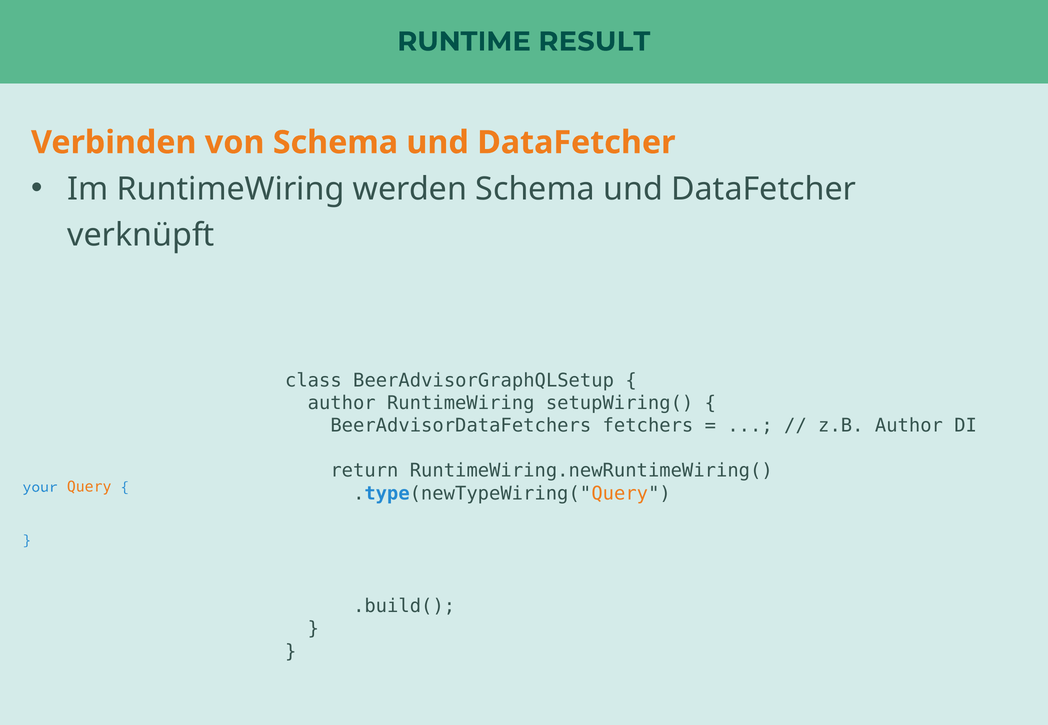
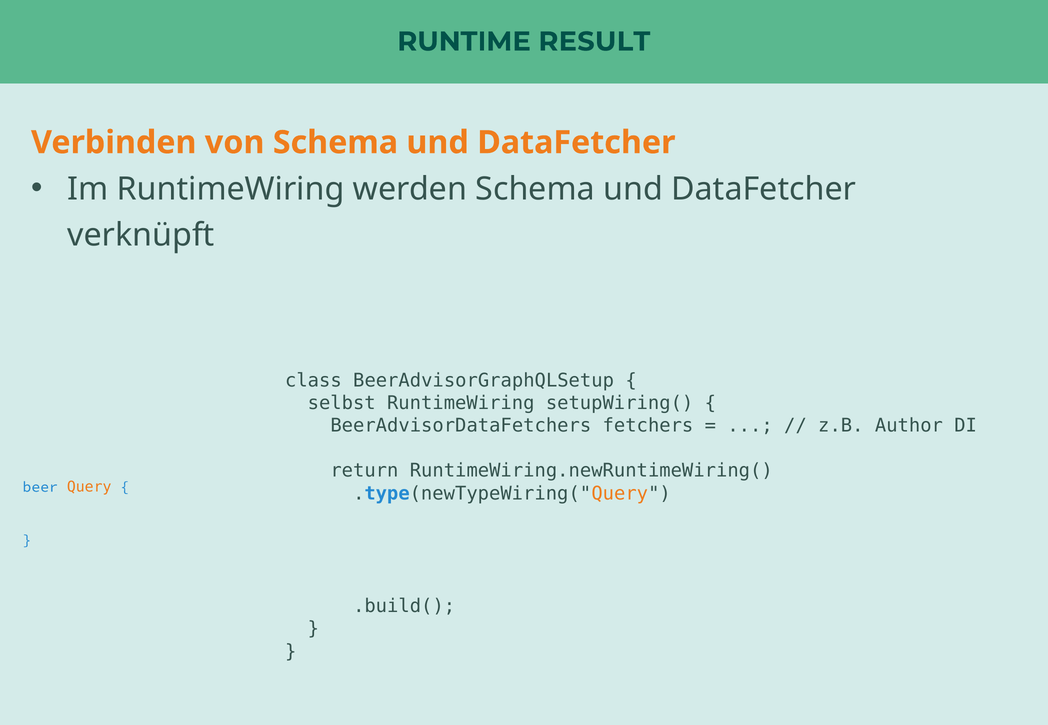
author: author -> selbst (342, 403)
your: your -> beer (40, 487)
